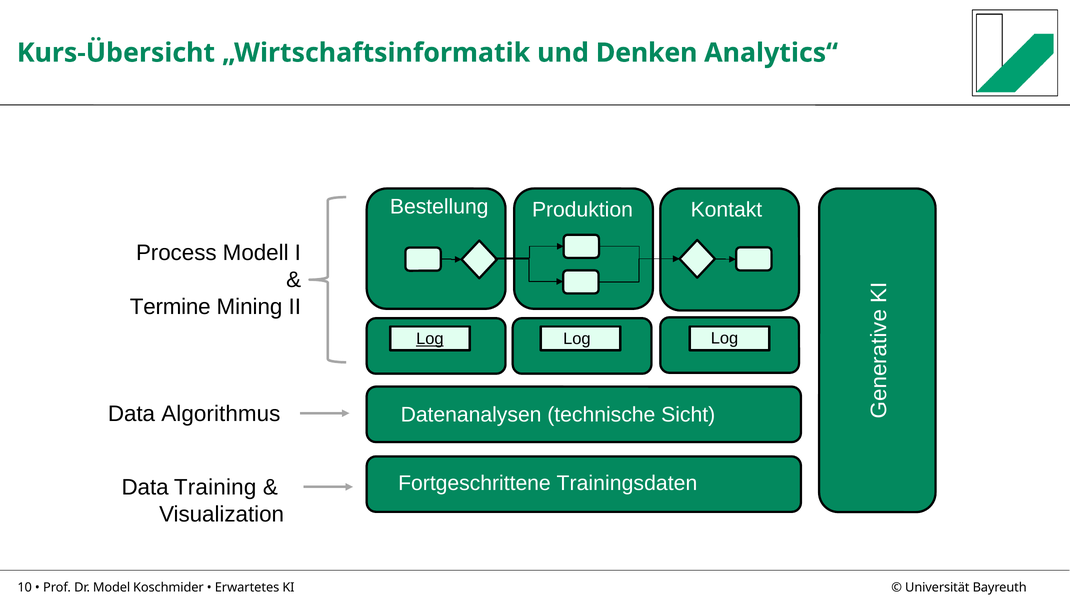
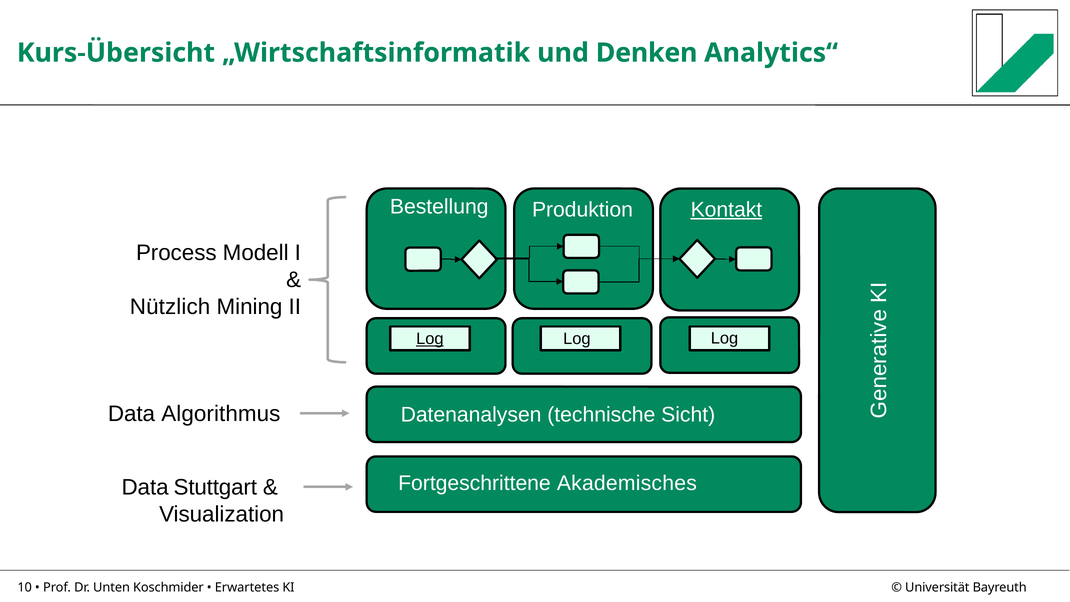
Kontakt underline: none -> present (726, 210)
Termine: Termine -> Nützlich (170, 307)
Trainingsdaten: Trainingsdaten -> Akademisches (627, 483)
Training: Training -> Stuttgart (215, 487)
Model: Model -> Unten (112, 587)
